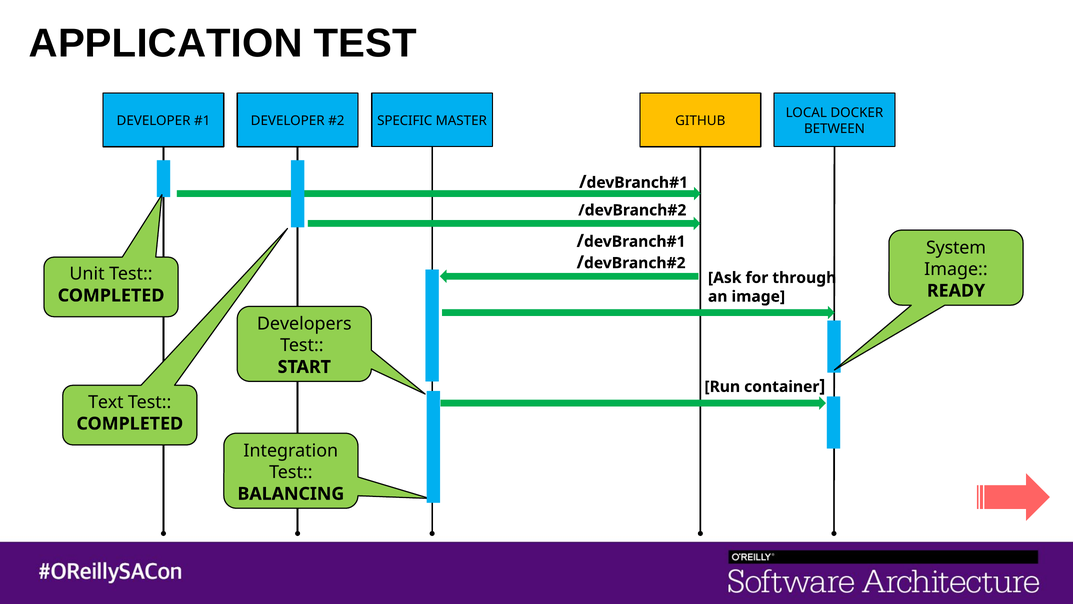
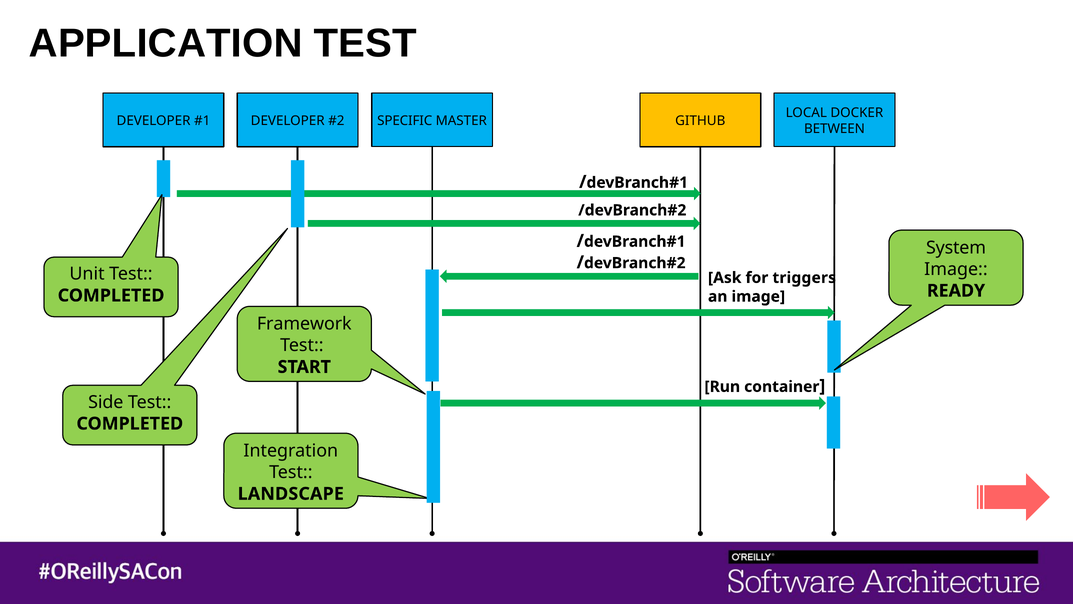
through: through -> triggers (804, 278)
Developers: Developers -> Framework (304, 324)
Text: Text -> Side (106, 402)
BALANCING: BALANCING -> LANDSCAPE (291, 493)
